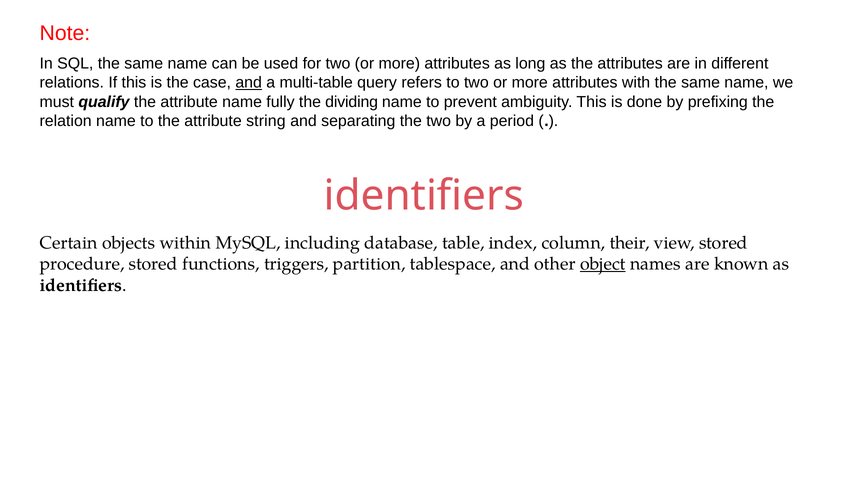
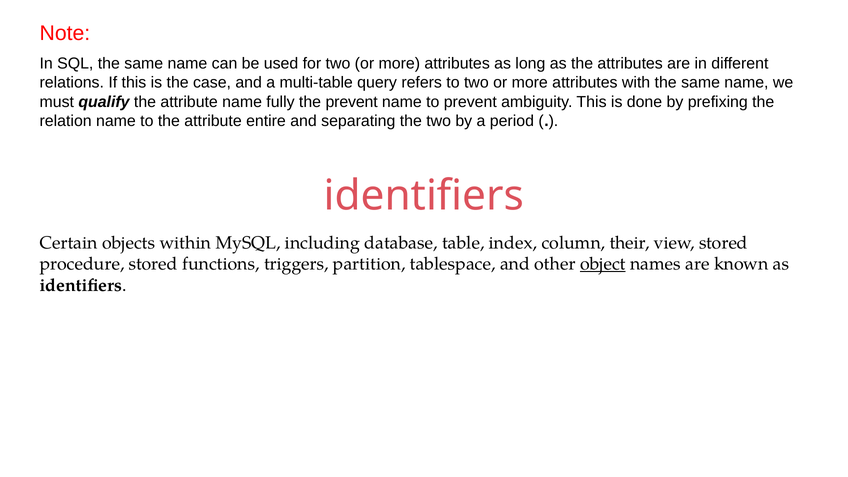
and underline: present -> none (249, 83)
the dividing: dividing -> prevent (352, 102)
string: string -> entire (266, 121)
